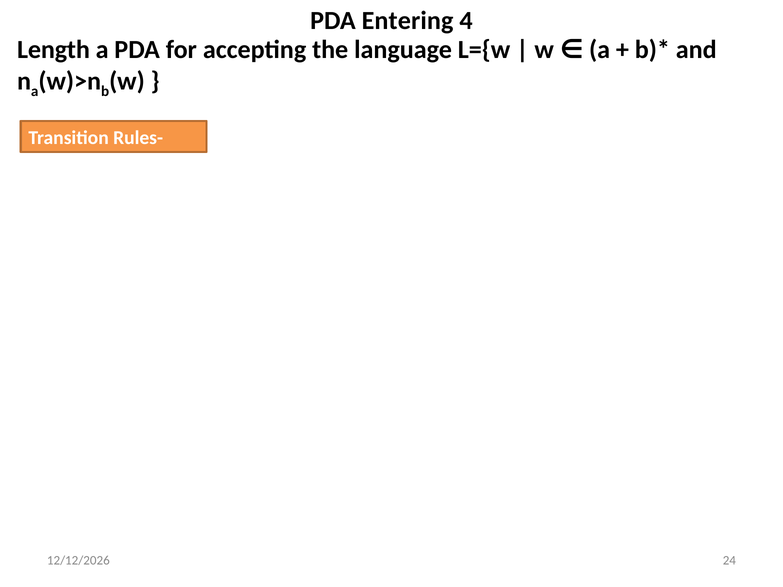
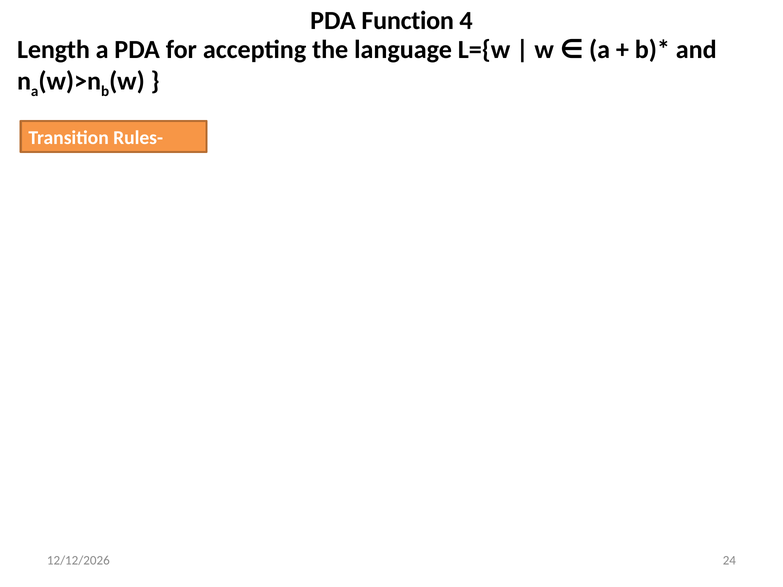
Entering: Entering -> Function (408, 20)
